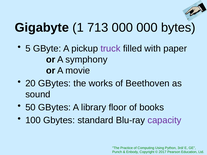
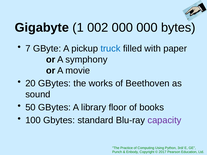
713: 713 -> 002 (98, 28)
5: 5 -> 7 (28, 49)
truck colour: purple -> blue (111, 49)
